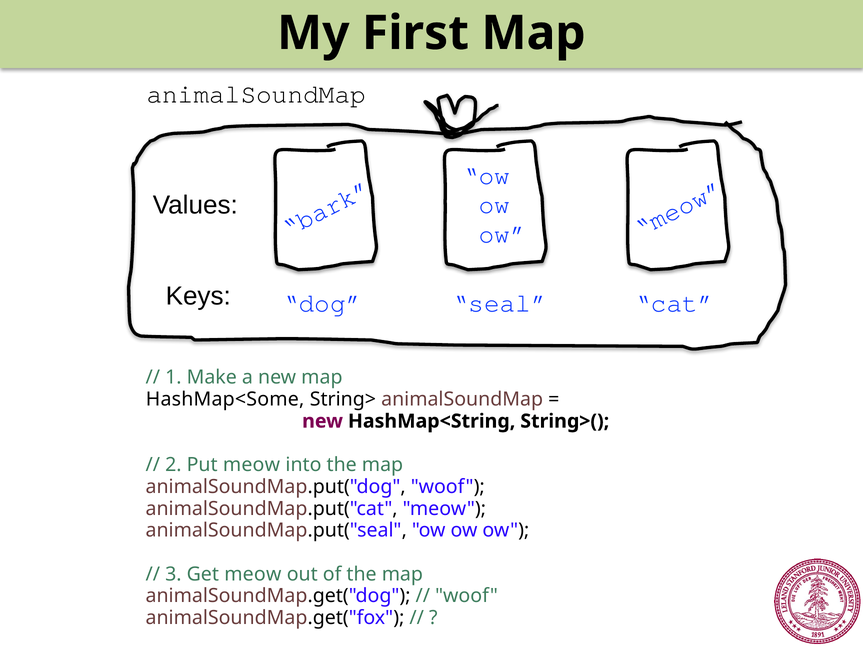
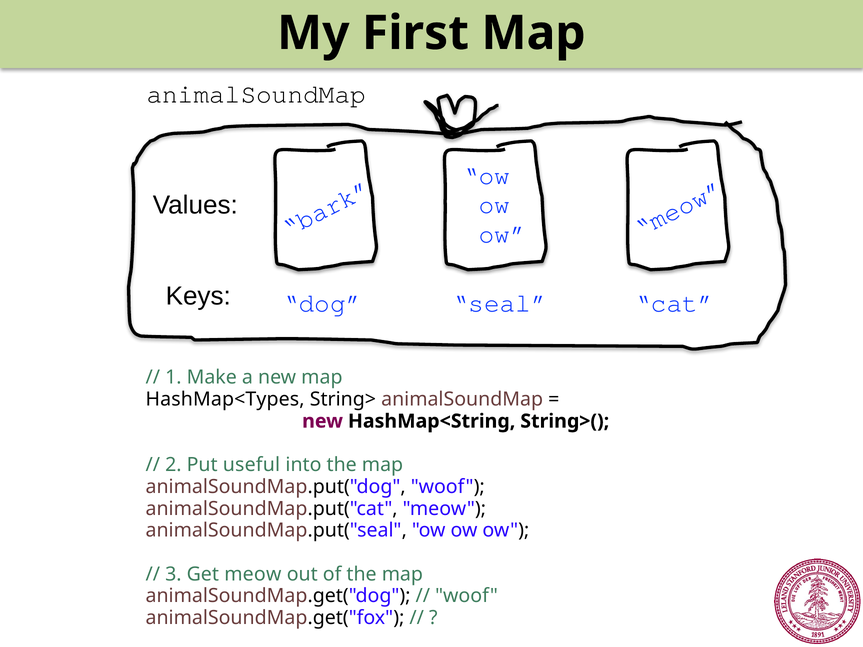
HashMap<Some: HashMap<Some -> HashMap<Types (225, 399)
Put meow: meow -> useful (251, 465)
